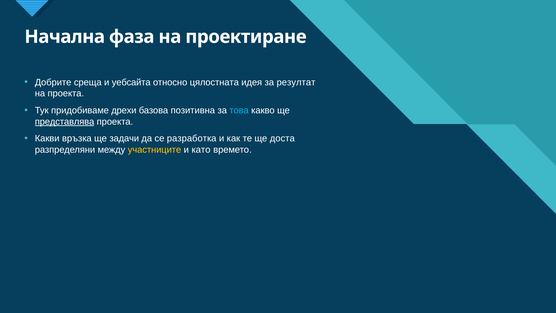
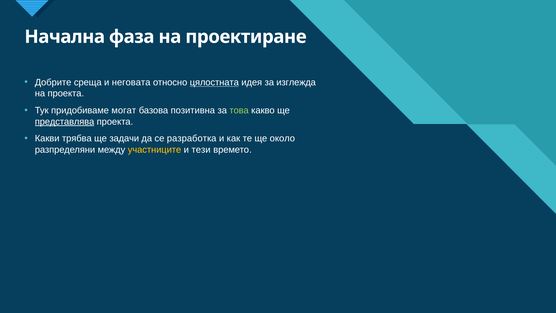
уебсайта: уебсайта -> неговата (131, 82)
цялостната underline: none -> present (214, 82)
резултат: резултат -> изглежда (296, 82)
дрехи: дрехи -> могат (124, 110)
това colour: light blue -> light green (239, 110)
връзка: връзка -> трябва (77, 138)
доста: доста -> около (282, 138)
като: като -> тези (201, 150)
